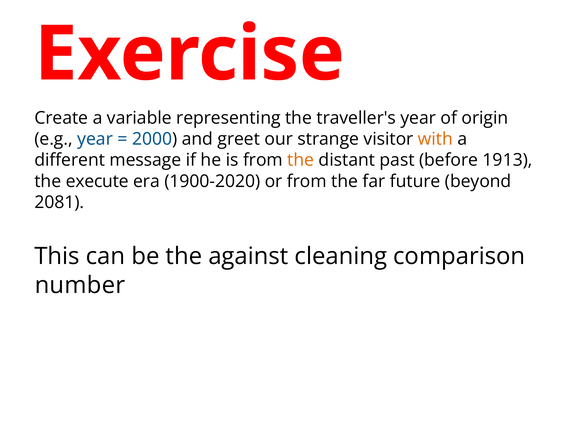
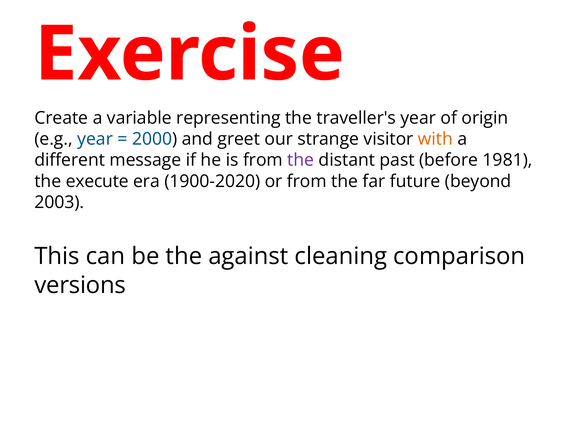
the colour: orange -> purple (301, 160)
1913: 1913 -> 1981 (508, 160)
2081: 2081 -> 2003 (59, 202)
number: number -> versions (80, 285)
